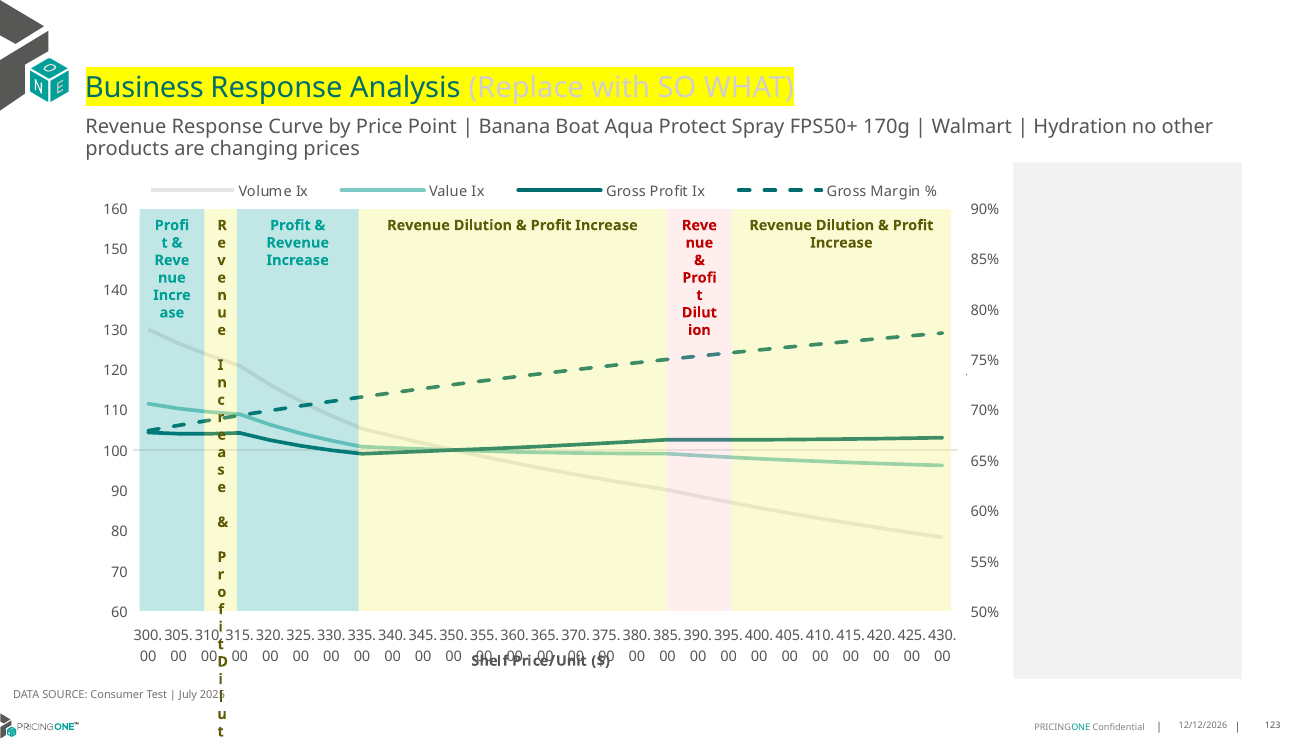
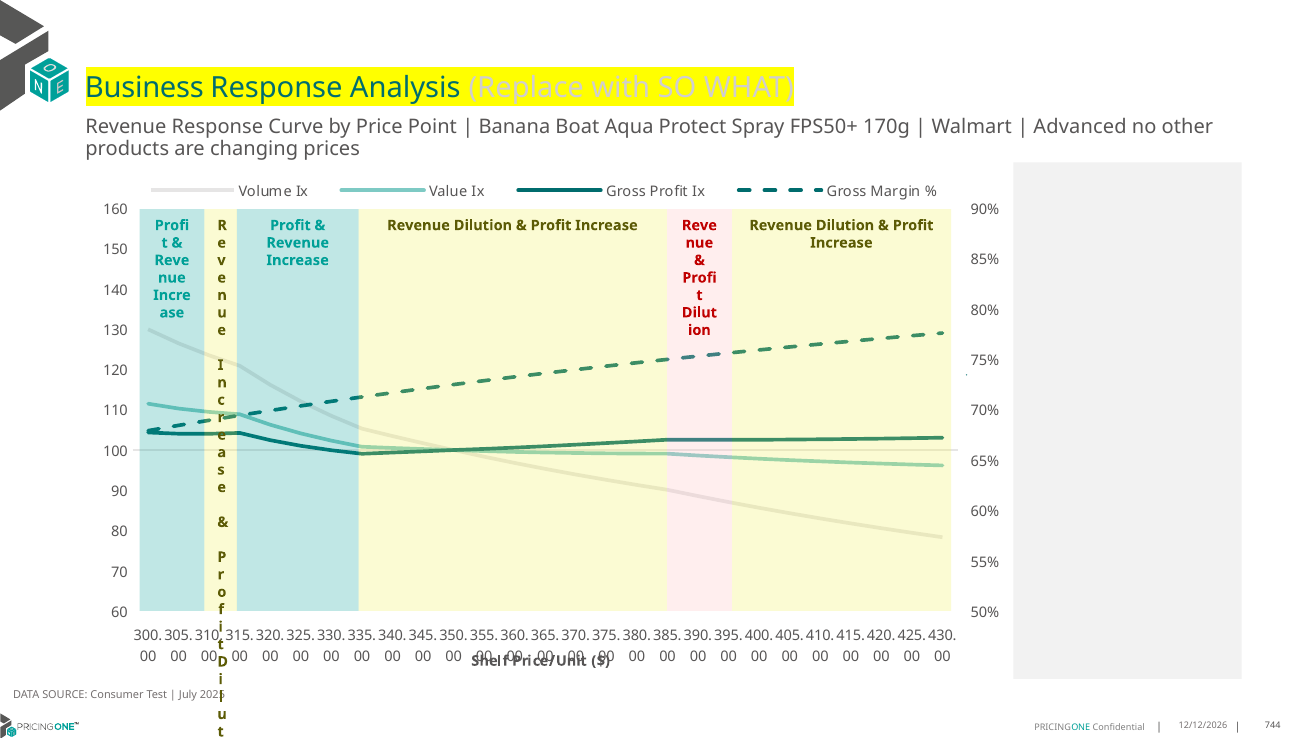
Hydration: Hydration -> Advanced (1080, 127)
123: 123 -> 744 (1273, 726)
